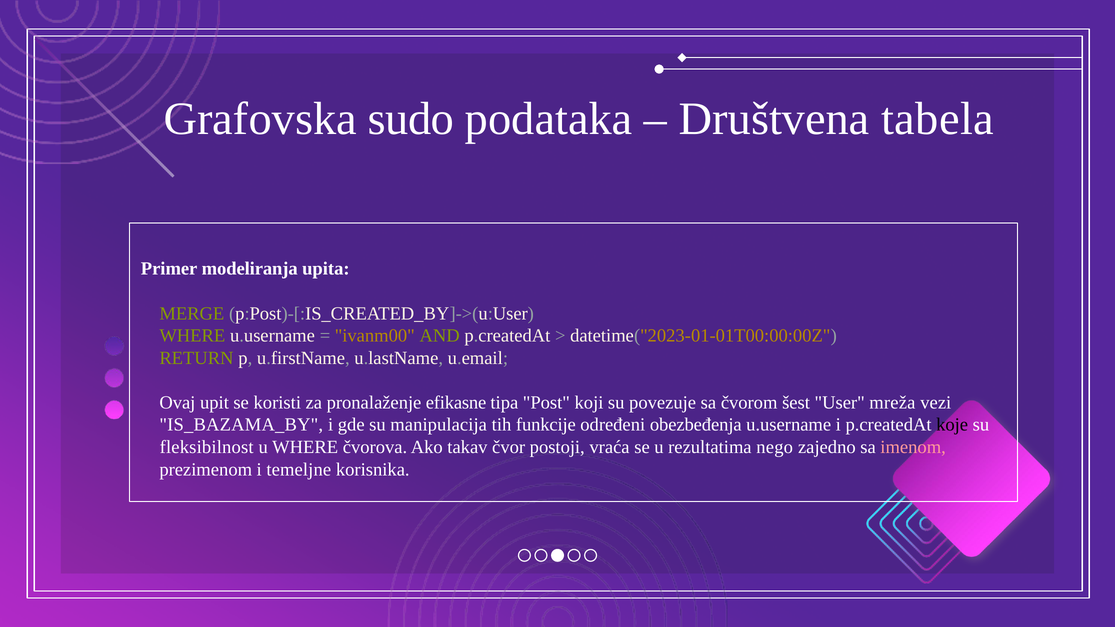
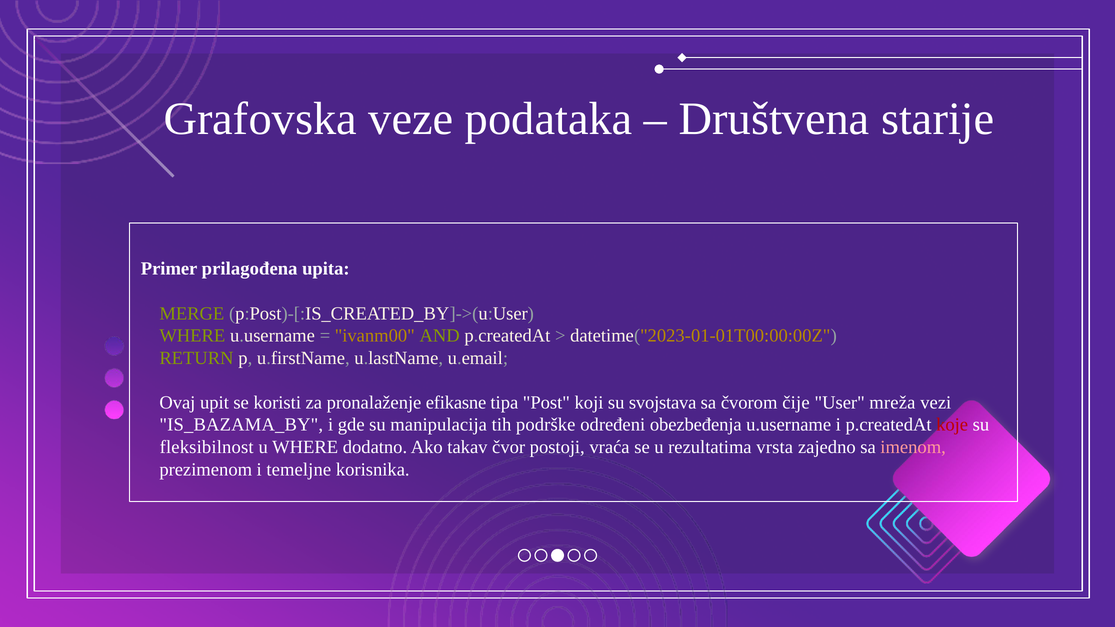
sudo: sudo -> veze (411, 119)
tabela: tabela -> starije (938, 119)
modeliranja: modeliranja -> prilagođena (250, 269)
povezuje: povezuje -> svojstava (663, 403)
šest: šest -> čije (796, 403)
funkcije: funkcije -> podrške (546, 425)
koje colour: black -> red (952, 425)
čvorova: čvorova -> dodatno (375, 447)
nego: nego -> vrsta (775, 447)
